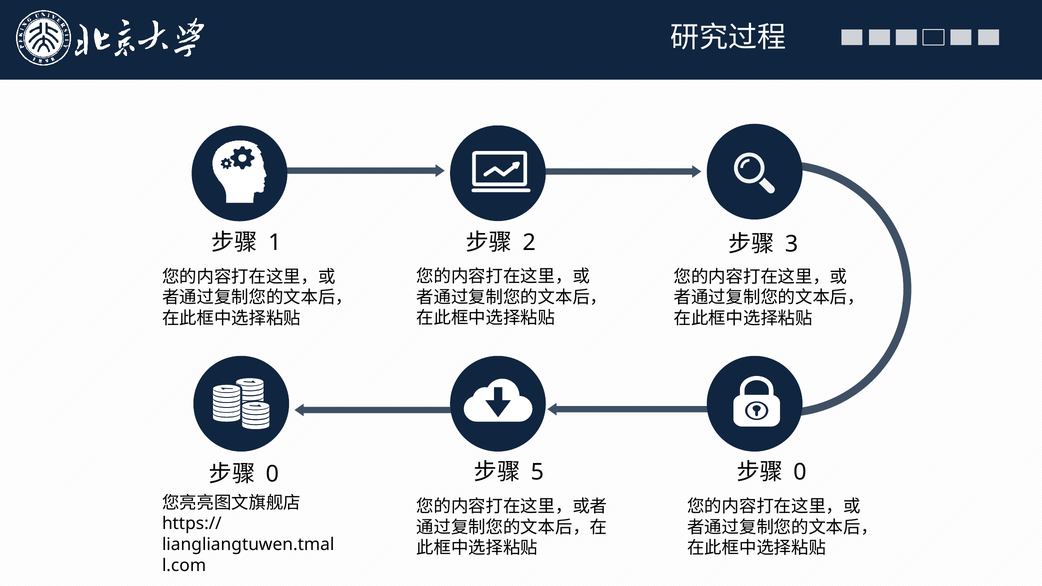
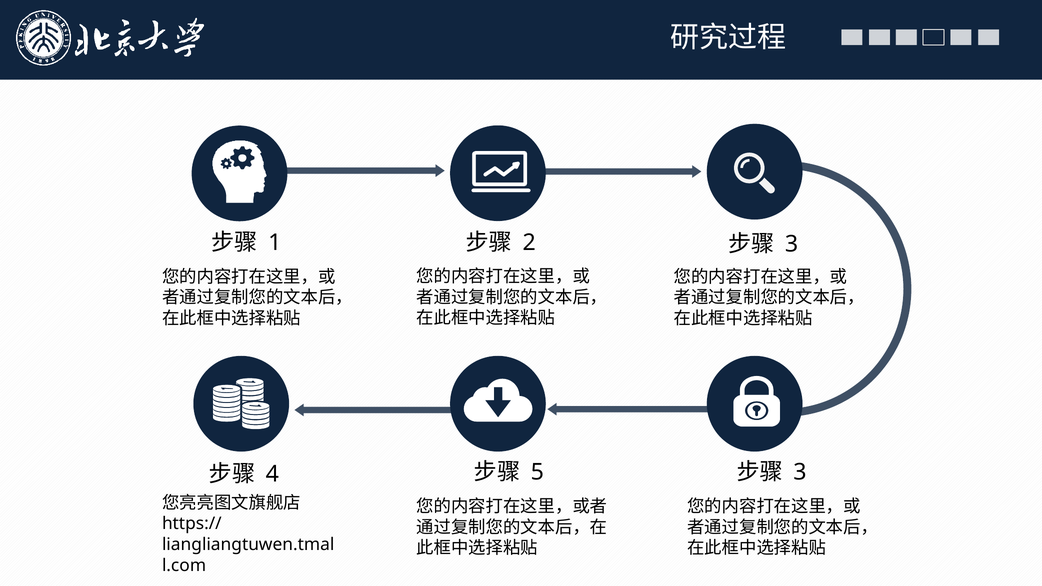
0: 0 -> 3 (800, 472)
0: 0 -> 4 (272, 474)
